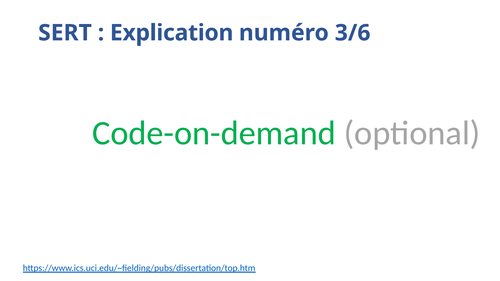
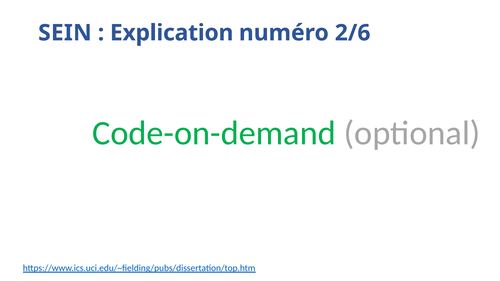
SERT: SERT -> SEIN (65, 33)
3/6: 3/6 -> 2/6 (353, 33)
